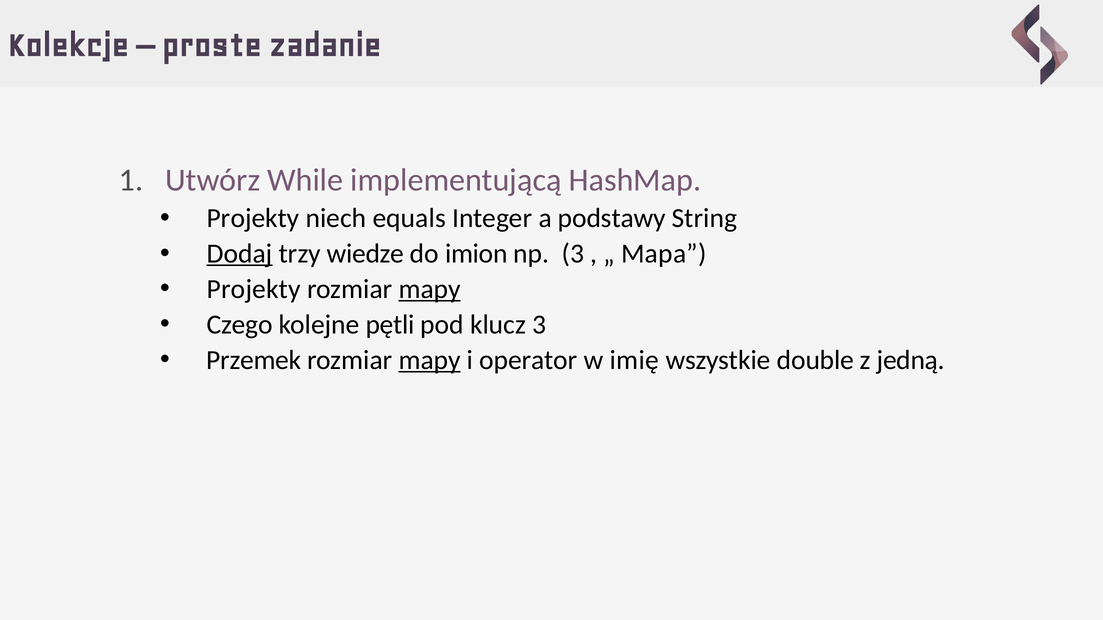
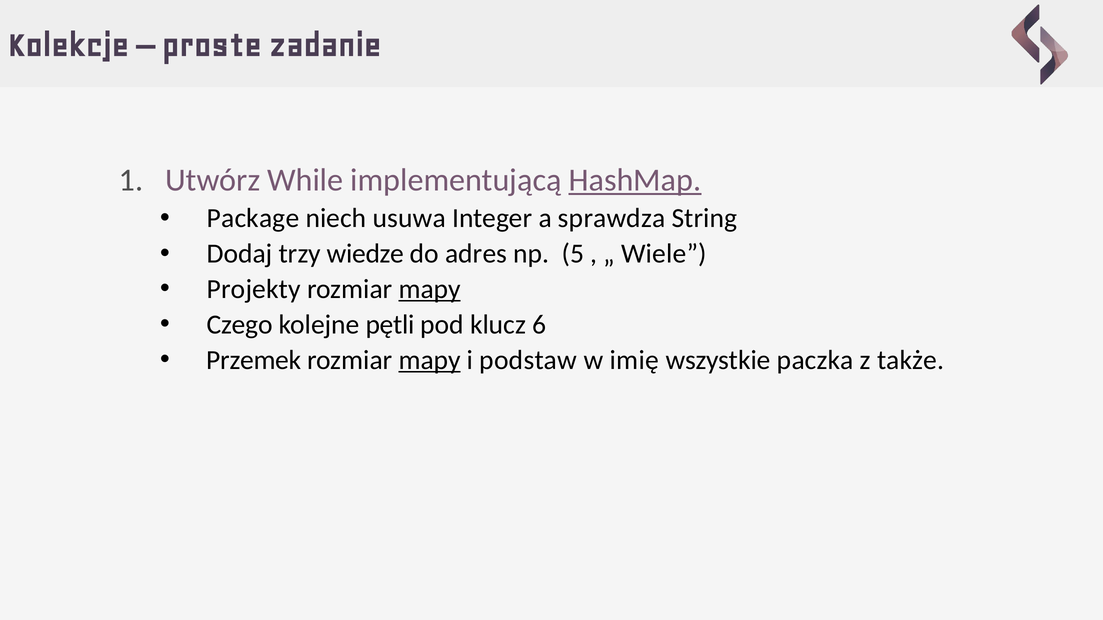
HashMap underline: none -> present (635, 180)
Projekty: Projekty -> Package (253, 218)
equals: equals -> usuwa (409, 218)
podstawy: podstawy -> sprawdza (612, 218)
Dodaj underline: present -> none (240, 254)
imion: imion -> adres (476, 254)
np 3: 3 -> 5 (573, 254)
Mapa: Mapa -> Wiele (664, 254)
klucz 3: 3 -> 6 (539, 325)
operator: operator -> podstaw (528, 360)
double: double -> paczka (815, 360)
jedną: jedną -> także (911, 360)
